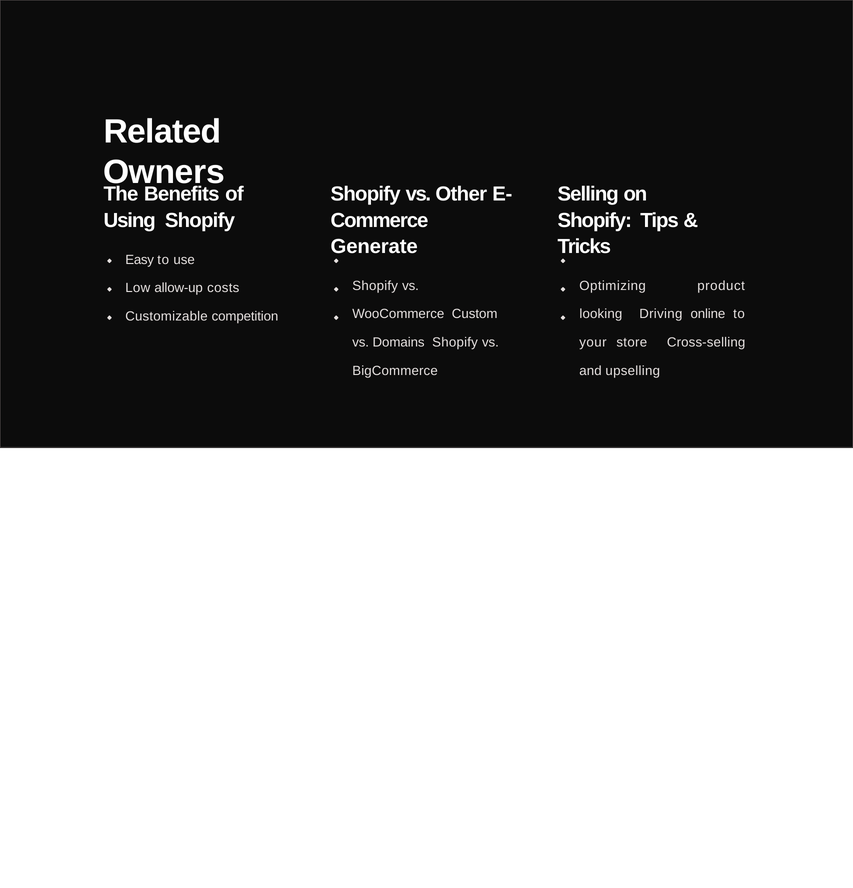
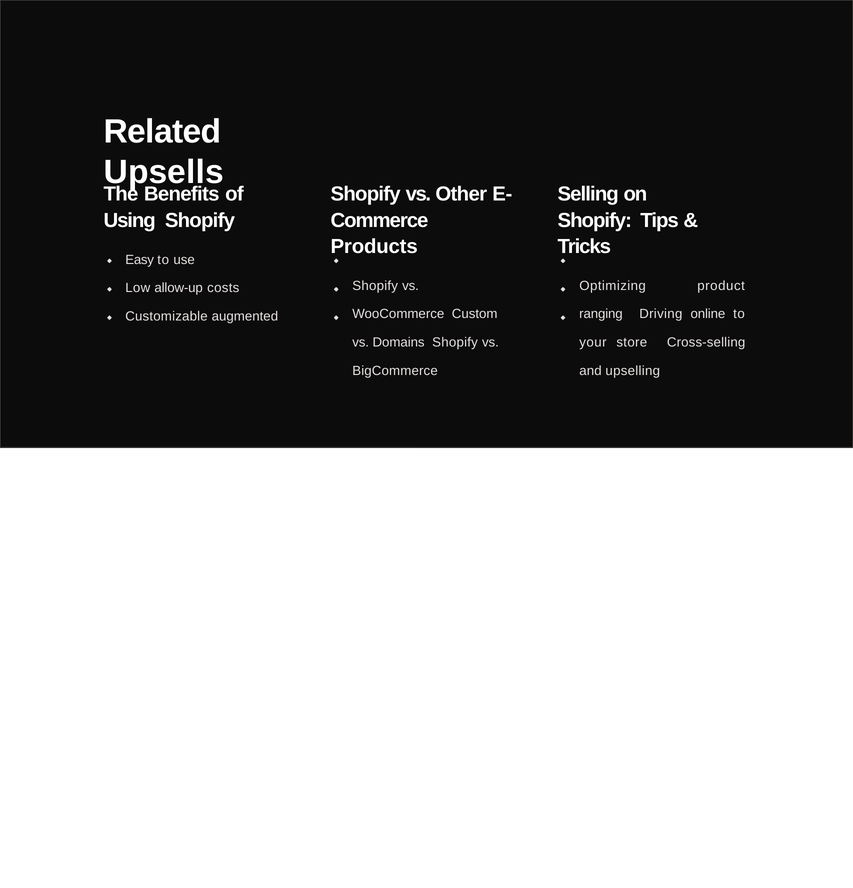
Owners: Owners -> Upsells (164, 172)
Generate: Generate -> Products (374, 246)
looking: looking -> ranging (601, 314)
competition: competition -> augmented (245, 316)
